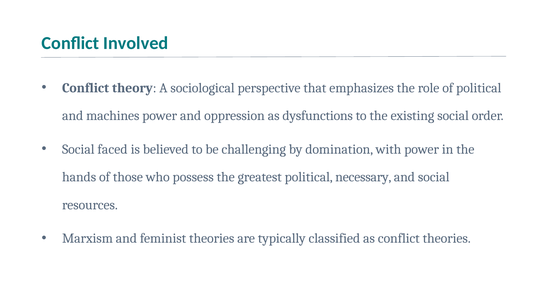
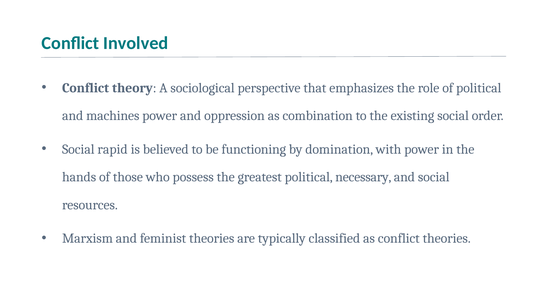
dysfunctions: dysfunctions -> combination (318, 116)
faced: faced -> rapid (113, 149)
challenging: challenging -> functioning (254, 149)
